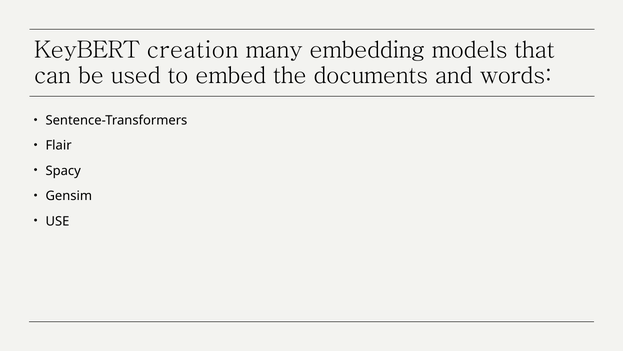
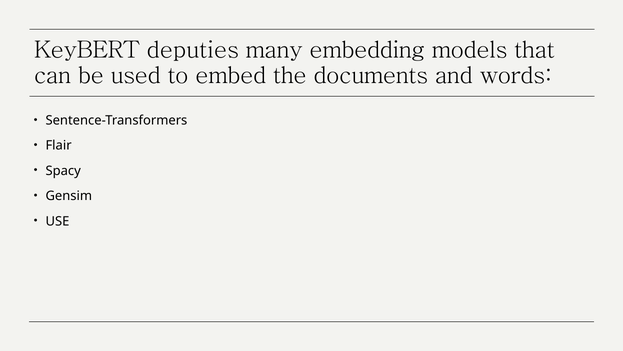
creation: creation -> deputies (193, 50)
